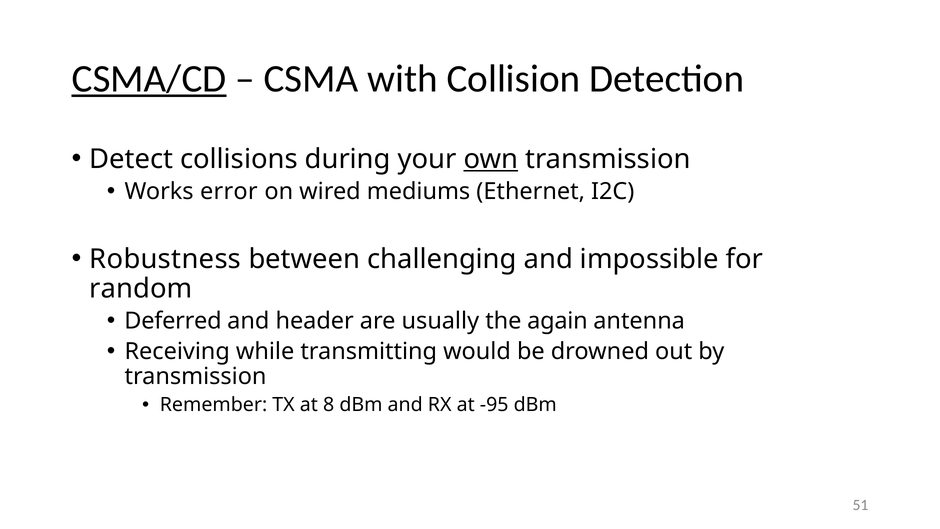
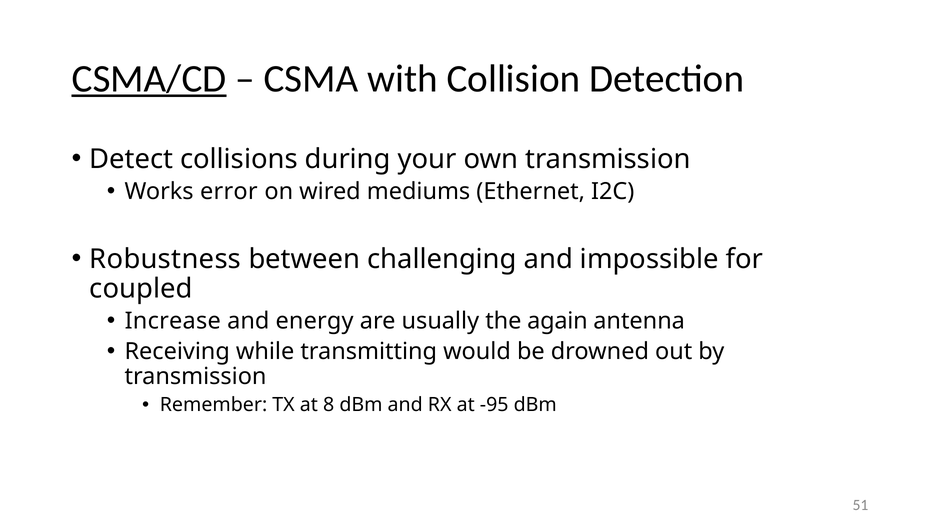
own underline: present -> none (491, 159)
random: random -> coupled (141, 288)
Deferred: Deferred -> Increase (173, 321)
header: header -> energy (315, 321)
